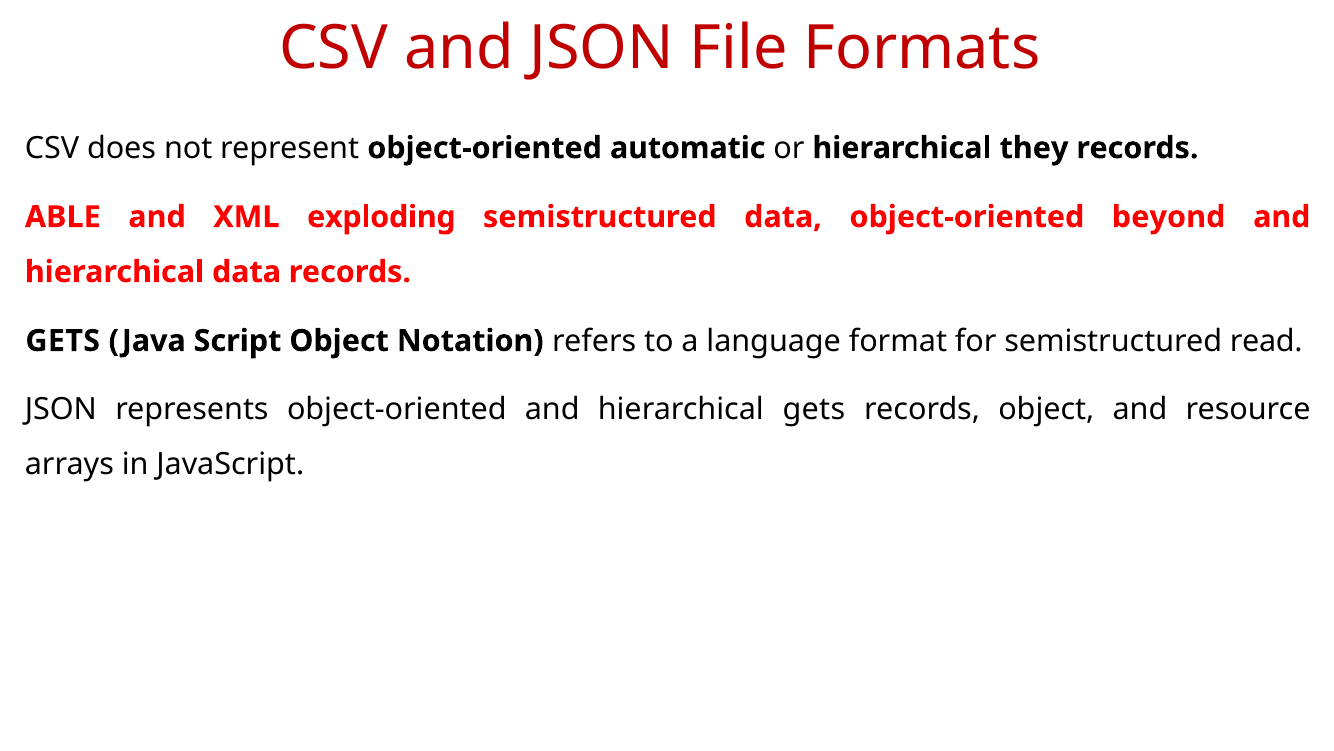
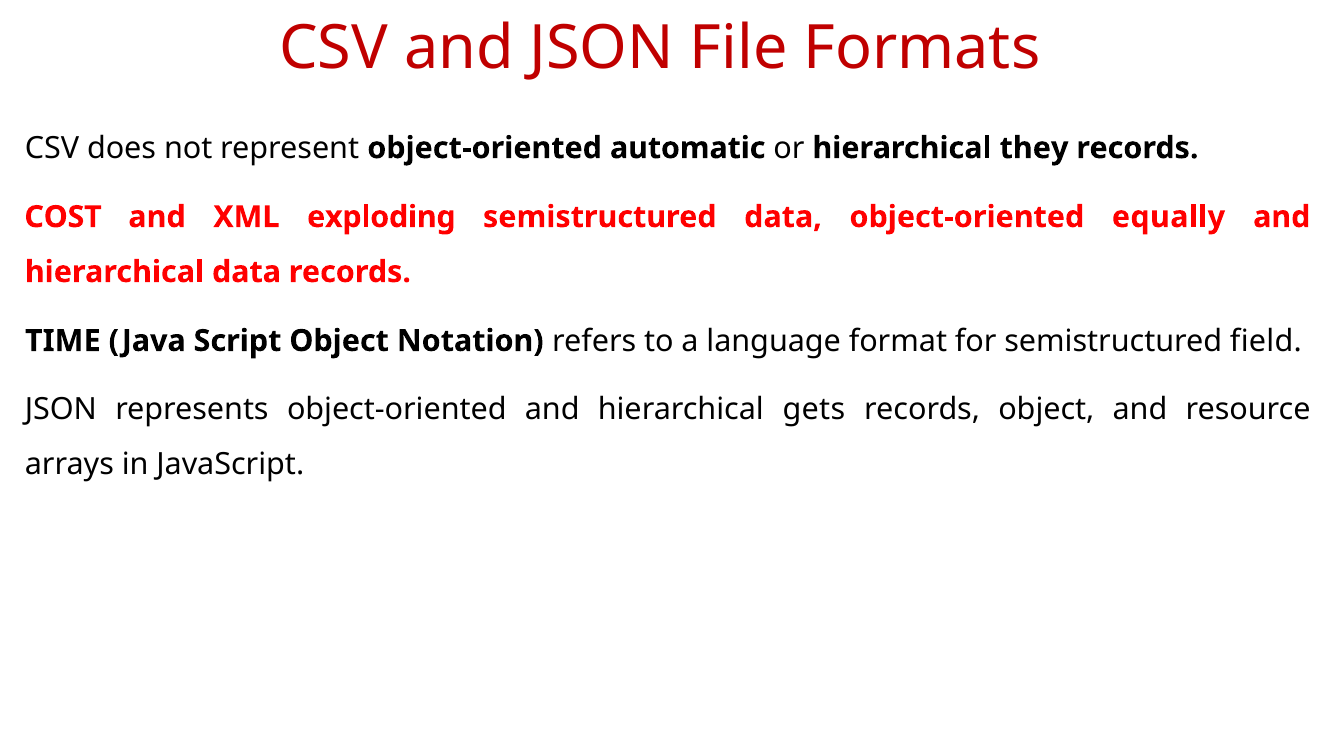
ABLE: ABLE -> COST (63, 217)
beyond: beyond -> equally (1168, 217)
GETS: GETS -> TIME (63, 341)
read: read -> field (1266, 341)
